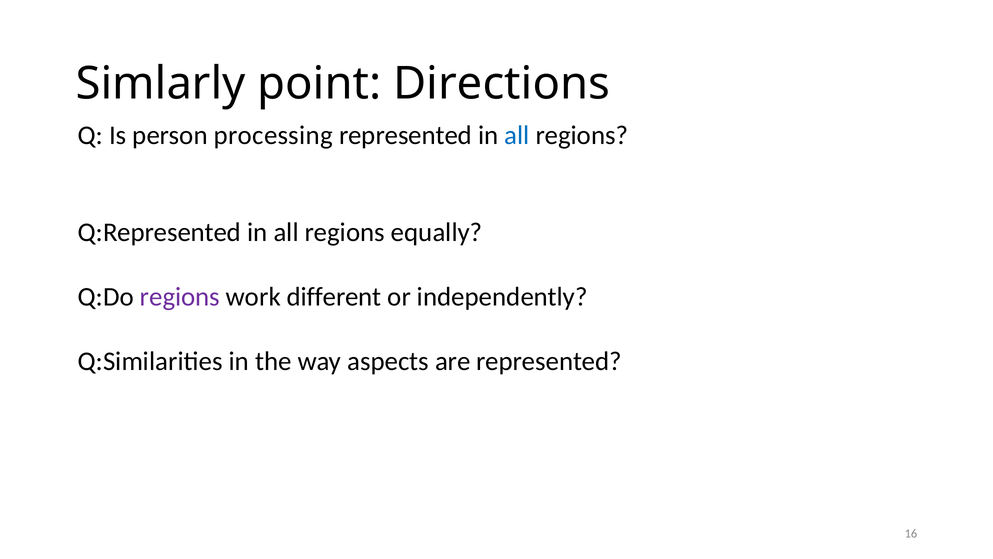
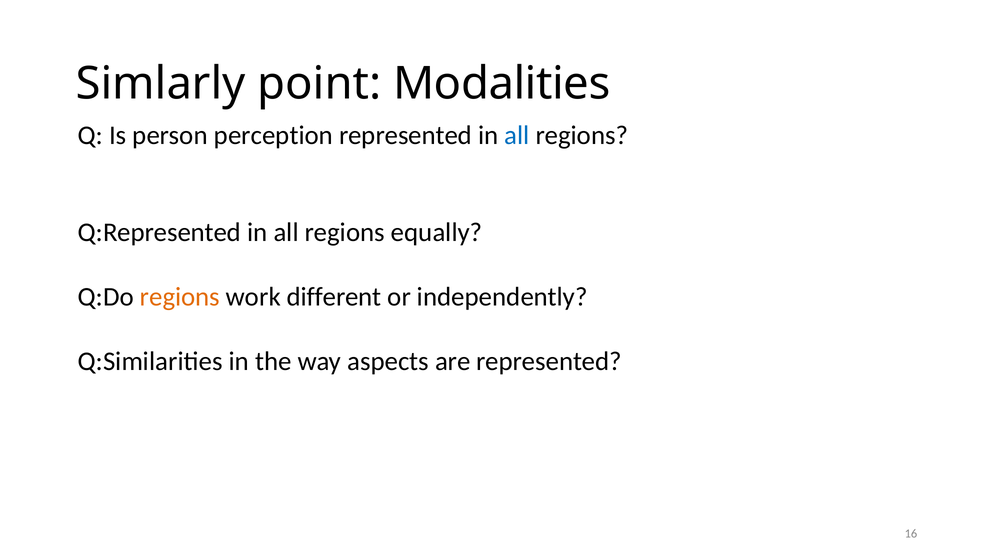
Directions: Directions -> Modalities (502, 83)
processing: processing -> perception (273, 135)
regions colour: purple -> orange (180, 297)
